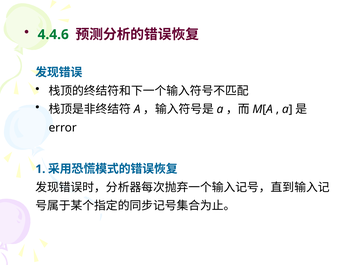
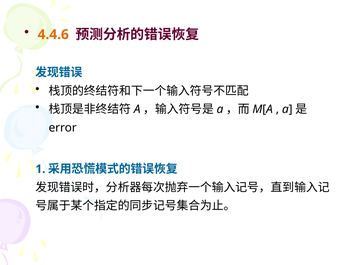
4.4.6 colour: green -> orange (53, 35)
